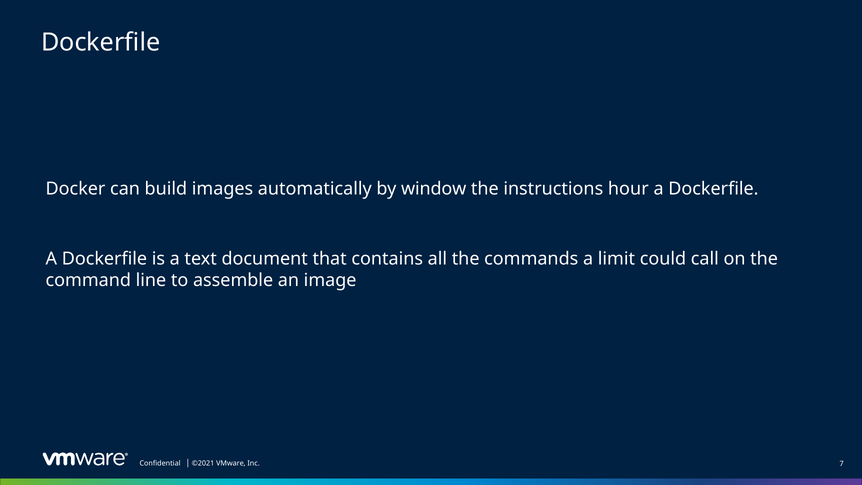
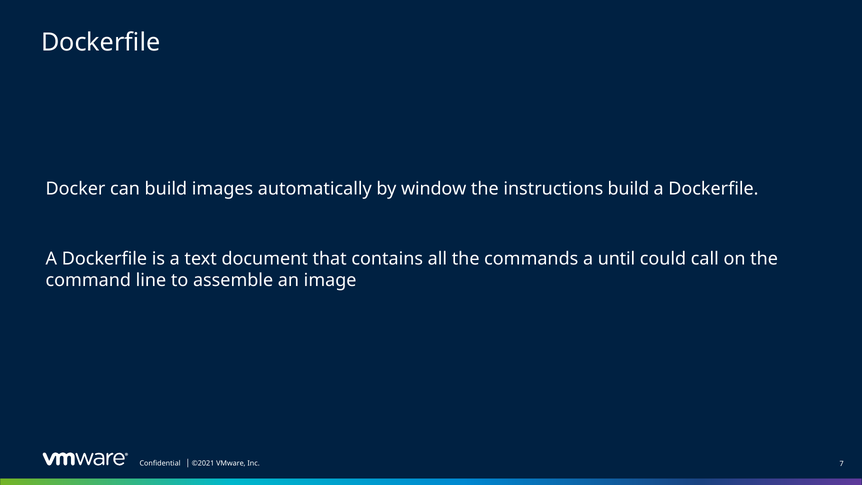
instructions hour: hour -> build (628, 189)
limit: limit -> until (617, 259)
